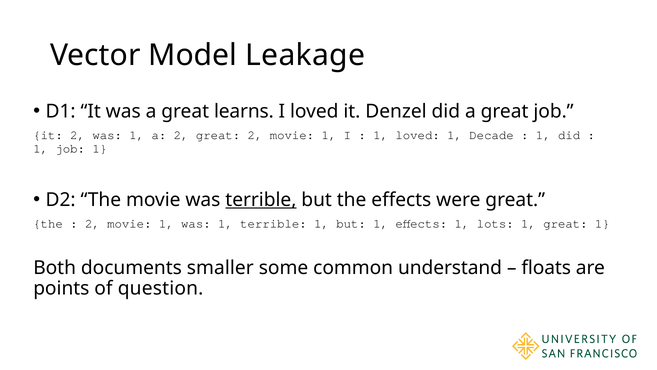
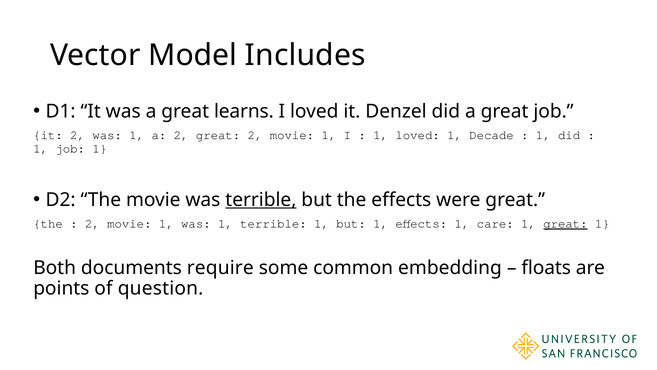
Leakage: Leakage -> Includes (305, 55)
lots: lots -> care (495, 224)
great underline: none -> present (565, 224)
smaller: smaller -> require (220, 267)
understand: understand -> embedding (450, 267)
